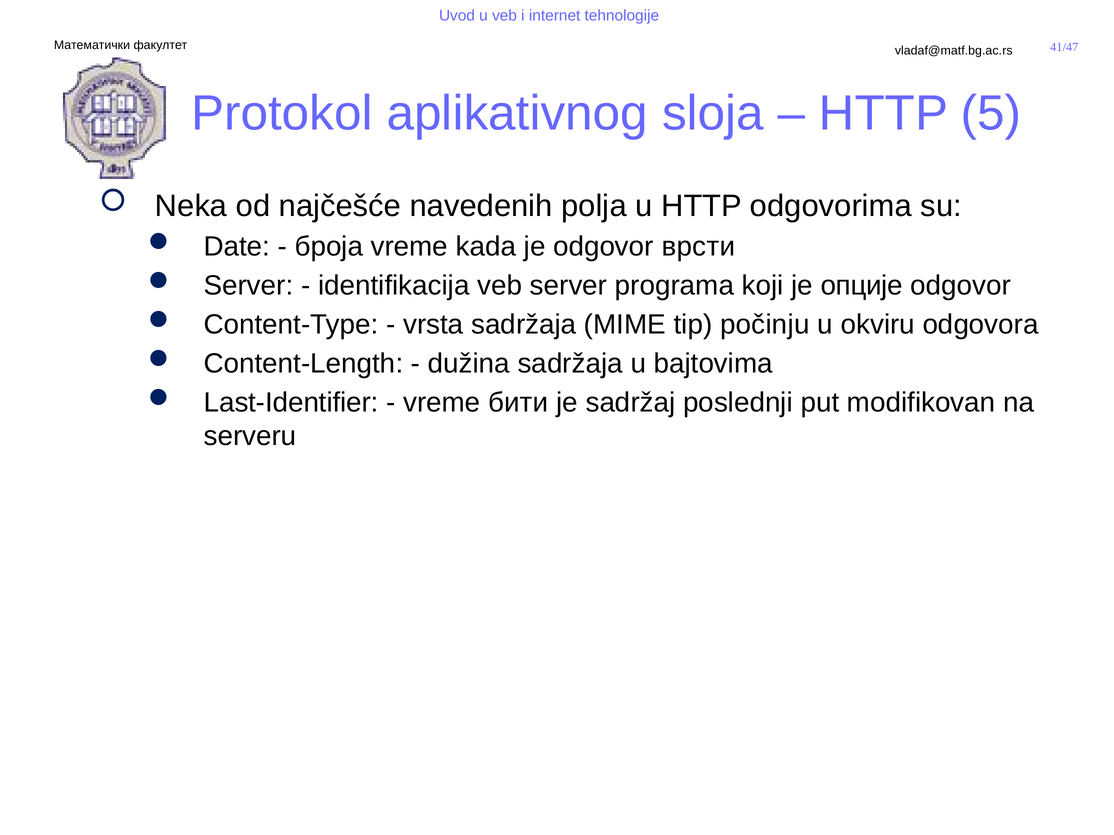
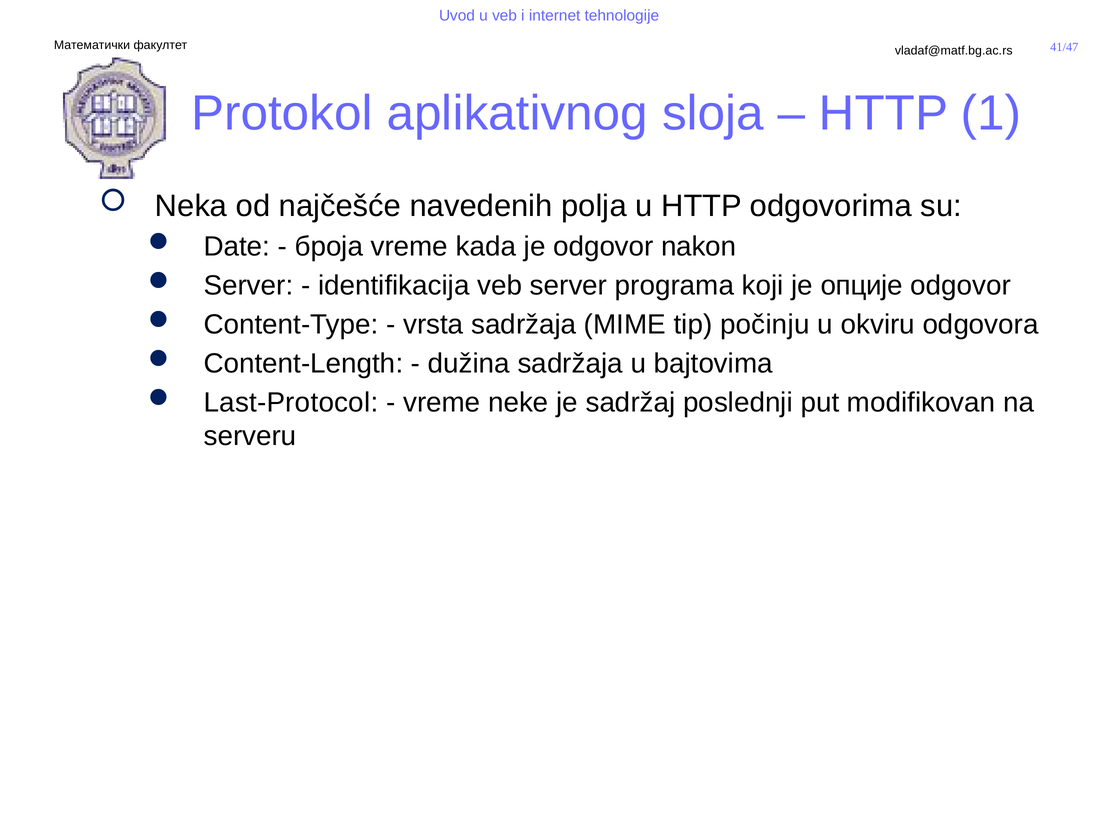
5: 5 -> 1 (991, 114)
врсти: врсти -> nakon (699, 247)
Last-Identifier: Last-Identifier -> Last-Protocol (291, 403)
бити: бити -> neke (518, 403)
